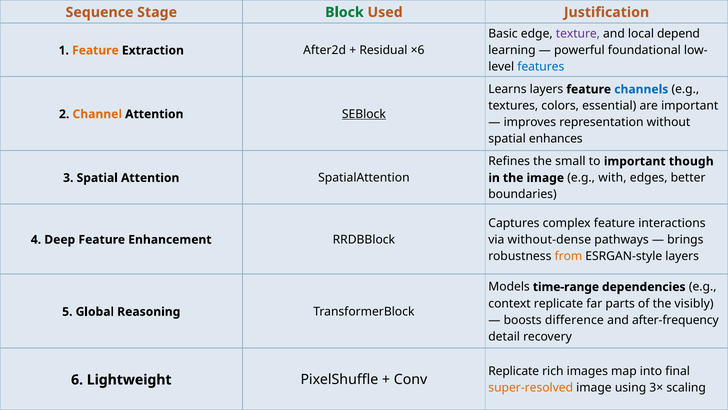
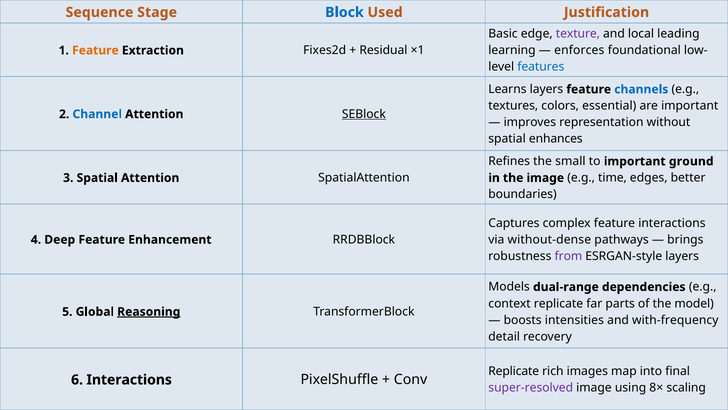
Block colour: green -> blue (344, 12)
depend: depend -> leading (678, 34)
powerful: powerful -> enforces (579, 50)
After2d: After2d -> Fixes2d (325, 50)
×6: ×6 -> ×1 (418, 50)
Channel colour: orange -> blue (97, 114)
though: though -> ground (691, 161)
with: with -> time (612, 178)
from colour: orange -> purple (568, 256)
time-range: time-range -> dual-range (566, 287)
visibly: visibly -> model (694, 303)
Reasoning underline: none -> present (149, 311)
difference: difference -> intensities (574, 320)
after-frequency: after-frequency -> with-frequency (675, 320)
6 Lightweight: Lightweight -> Interactions (129, 379)
super-resolved colour: orange -> purple (531, 387)
3×: 3× -> 8× (656, 387)
